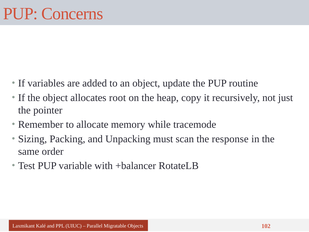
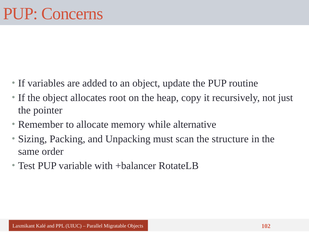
tracemode: tracemode -> alternative (195, 124)
response: response -> structure (230, 139)
